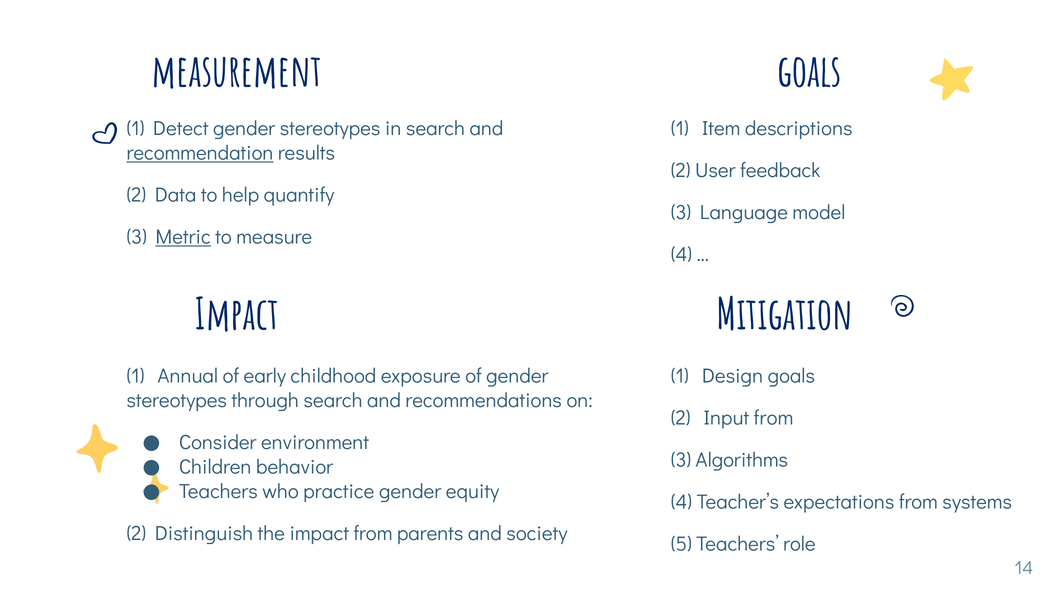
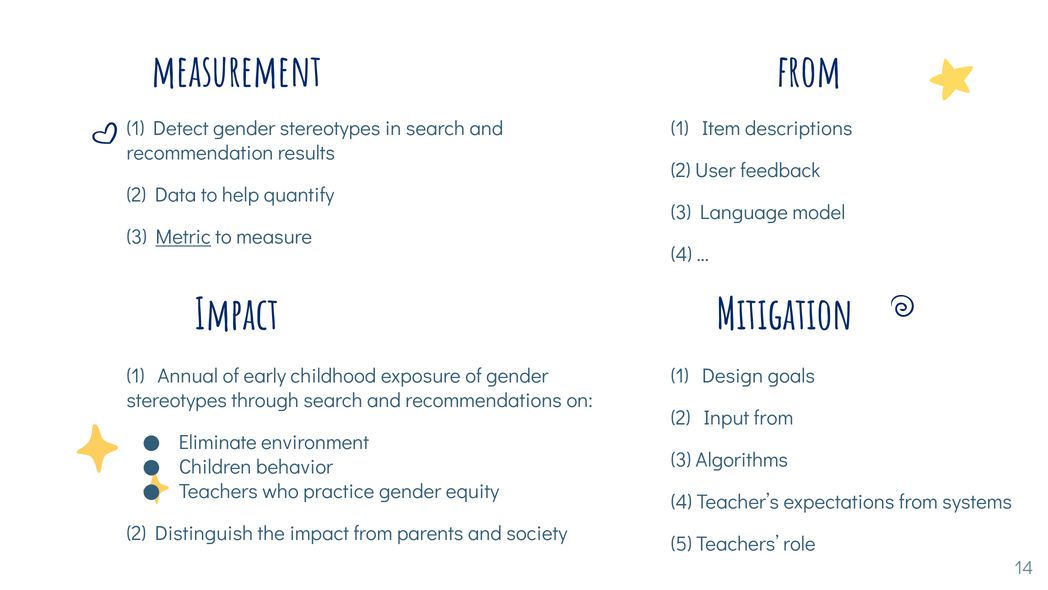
goals: goals -> from (809, 72)
recommendation underline: present -> none (200, 153)
Consider: Consider -> Eliminate (218, 442)
